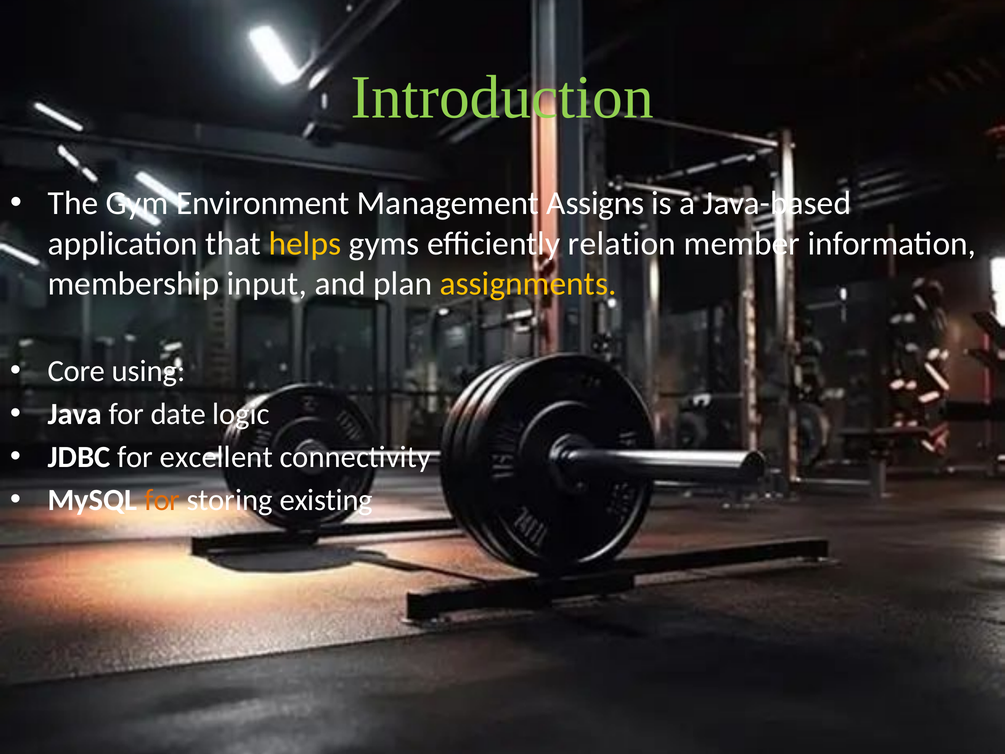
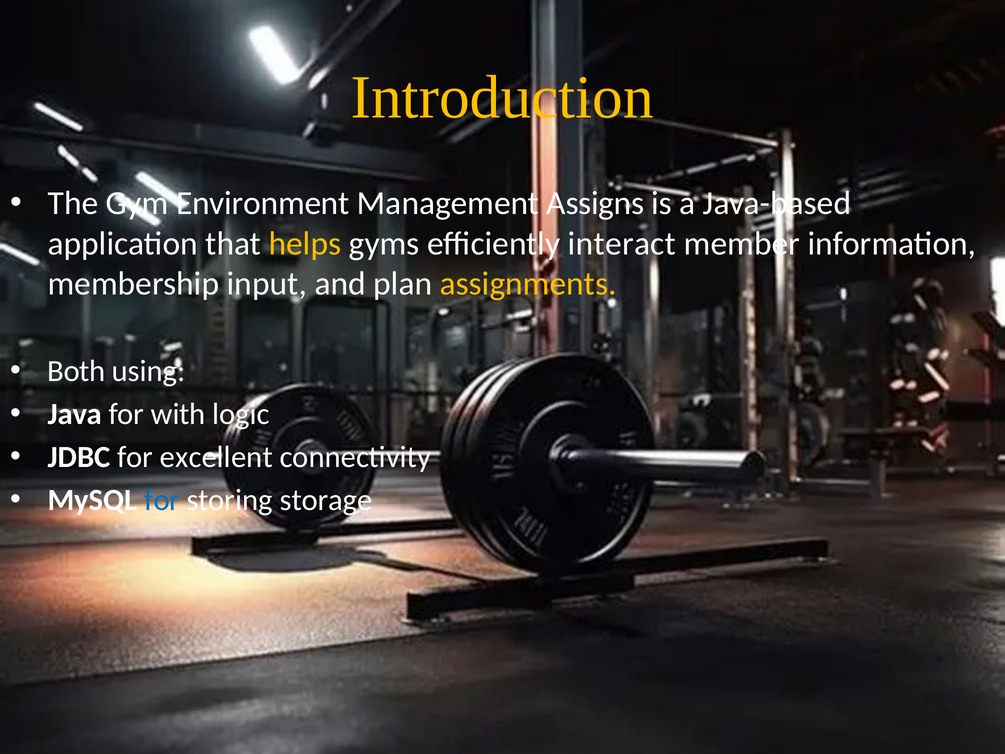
Introduction colour: light green -> yellow (502, 97)
relation: relation -> interact (622, 244)
Core: Core -> Both (76, 371)
date: date -> with (178, 414)
for colour: orange -> blue (162, 500)
existing: existing -> storage (326, 500)
